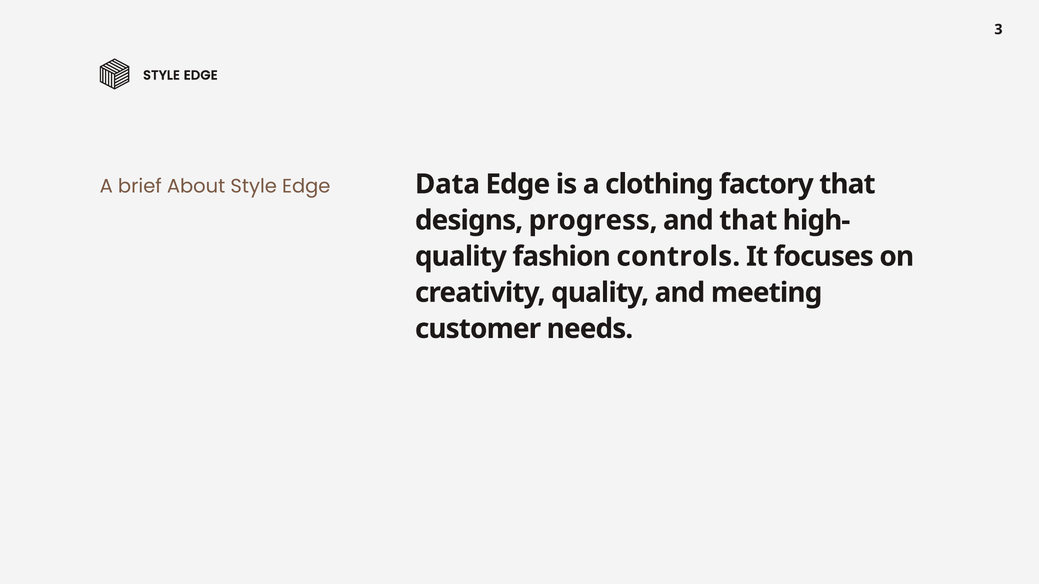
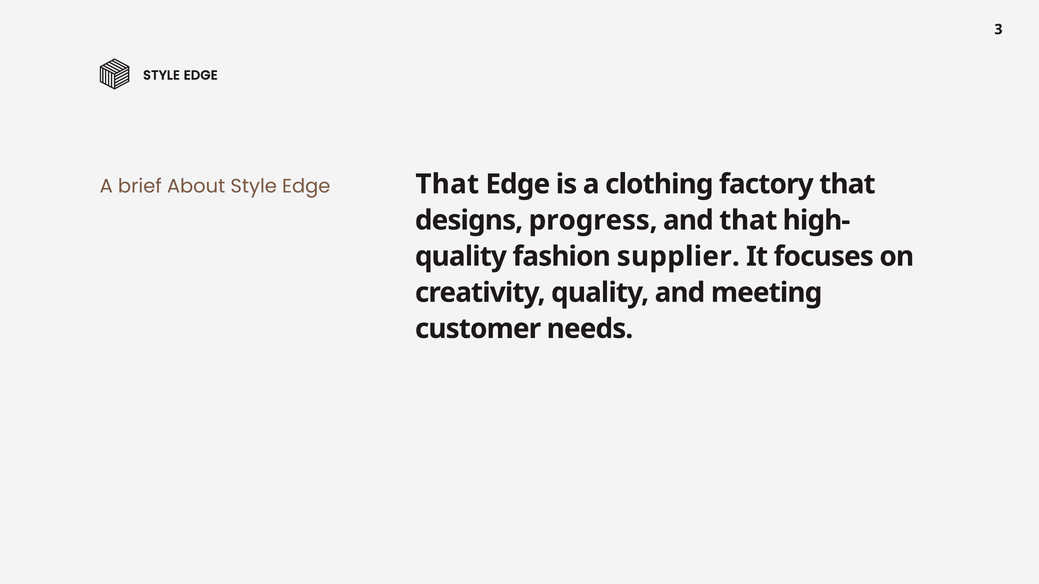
Data: Data -> That (447, 184)
controls: controls -> supplier (678, 257)
